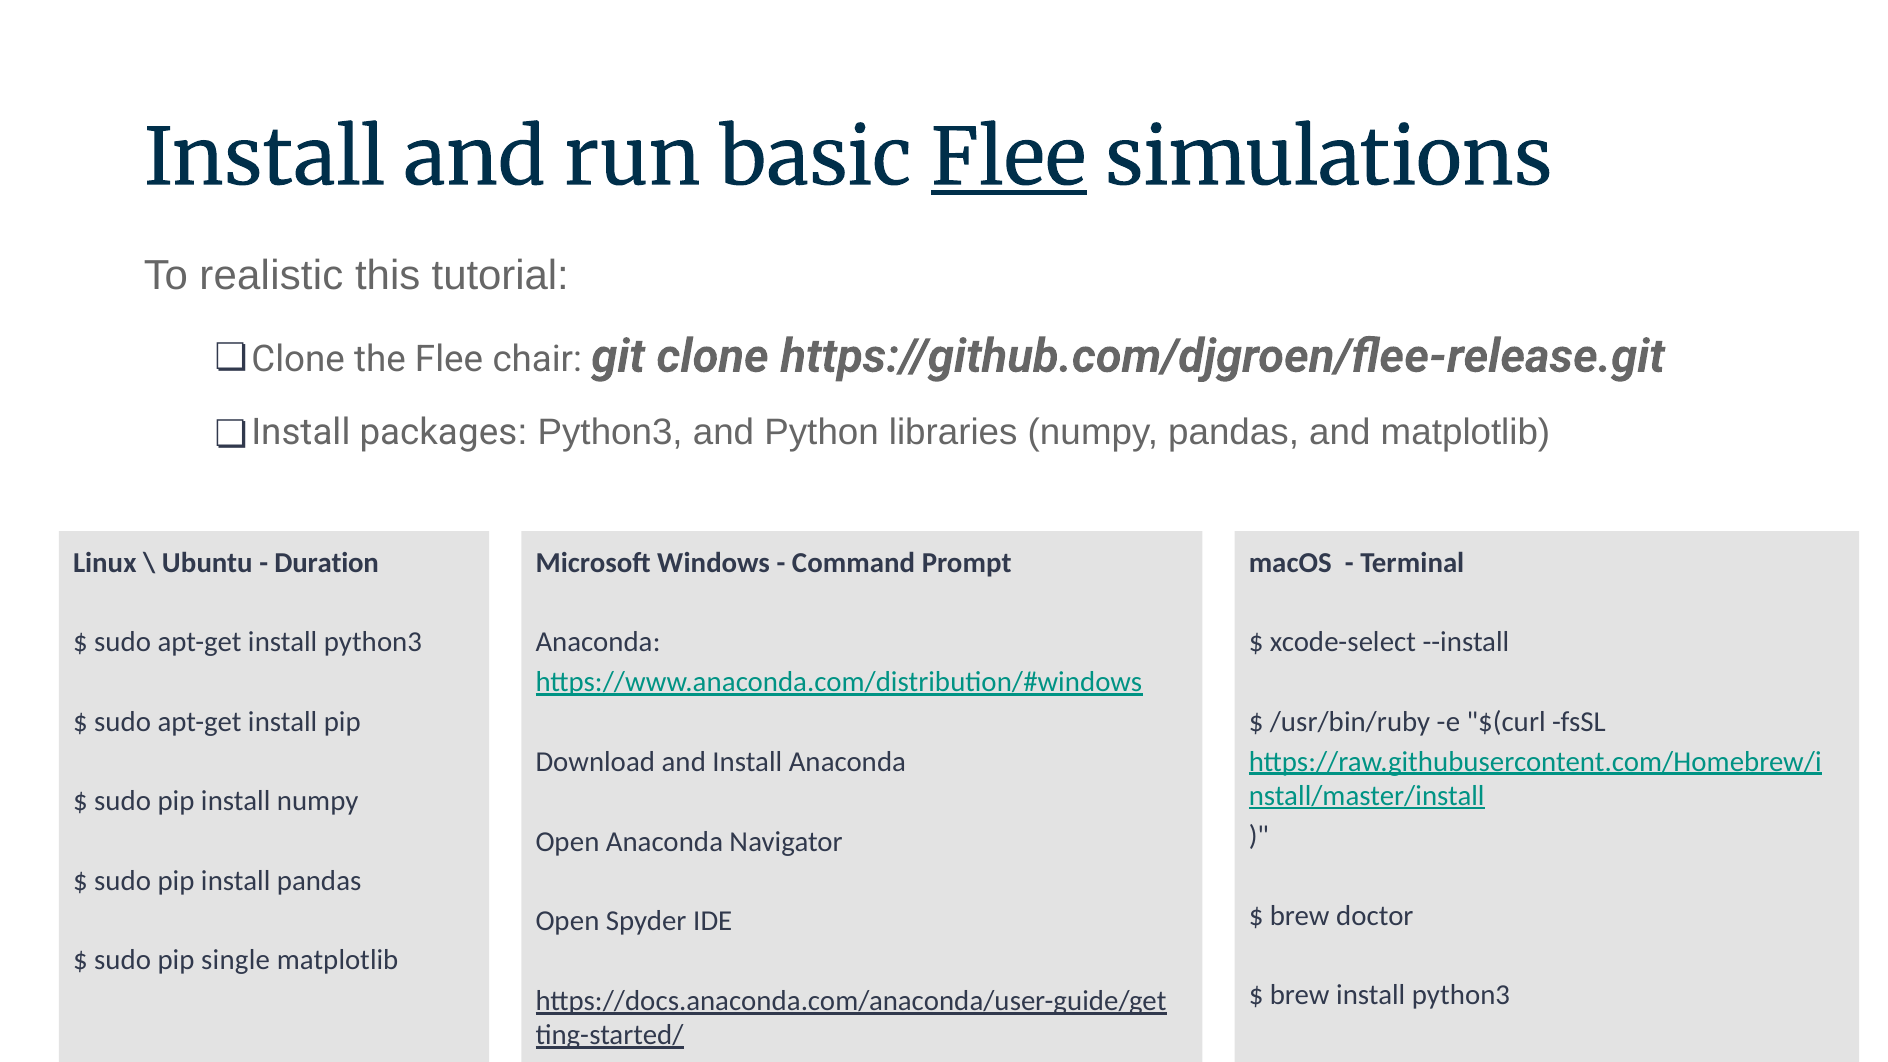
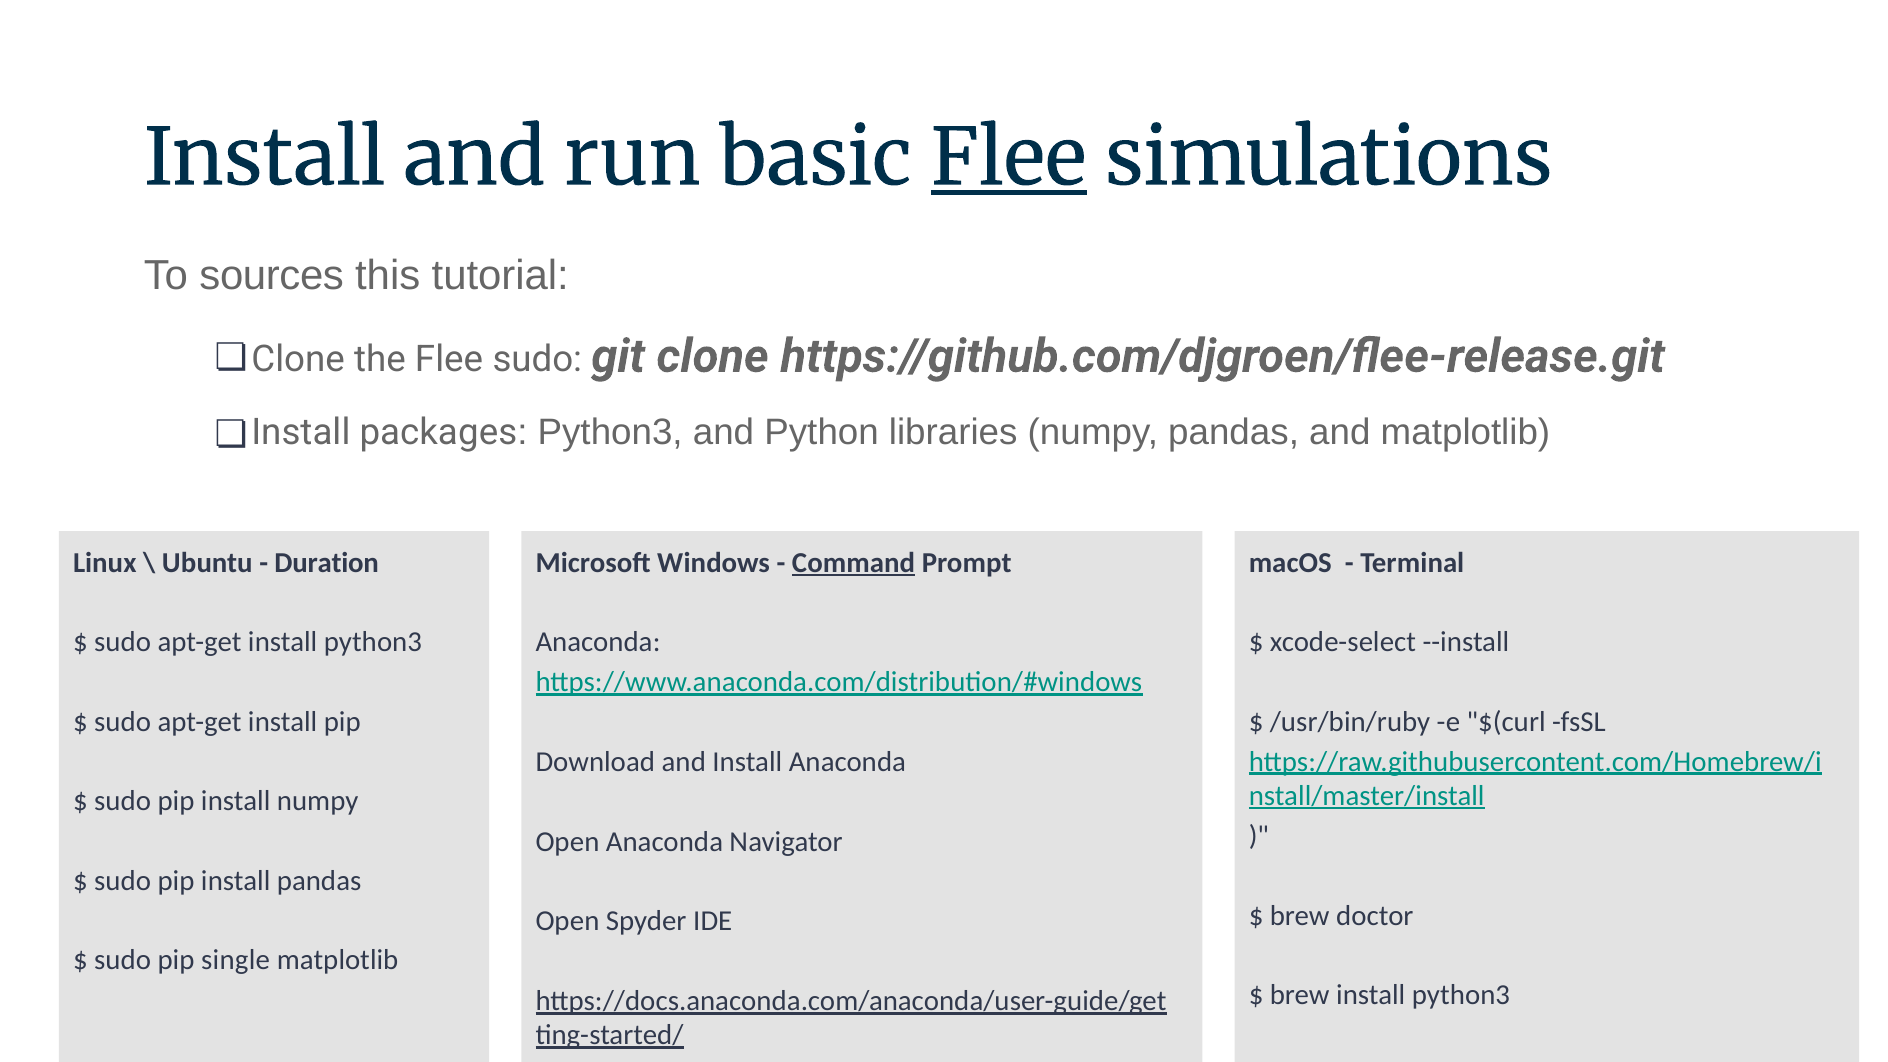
realistic: realistic -> sources (272, 276)
Flee chair: chair -> sudo (537, 360)
Command underline: none -> present (854, 563)
